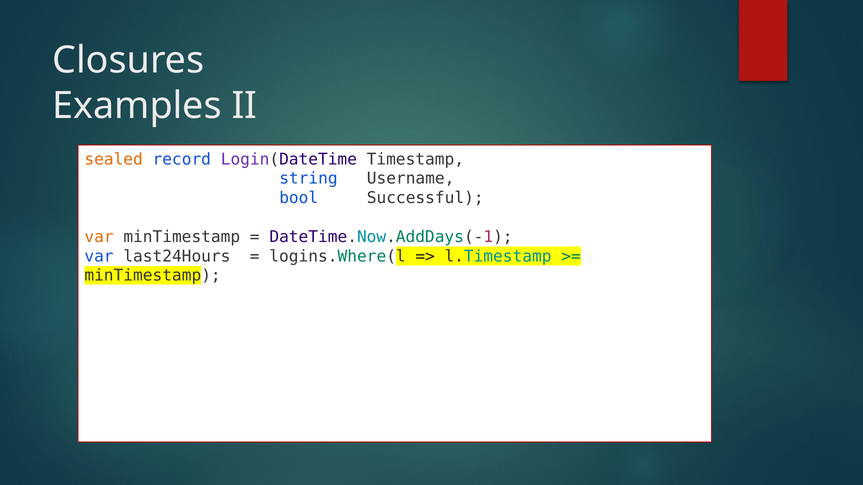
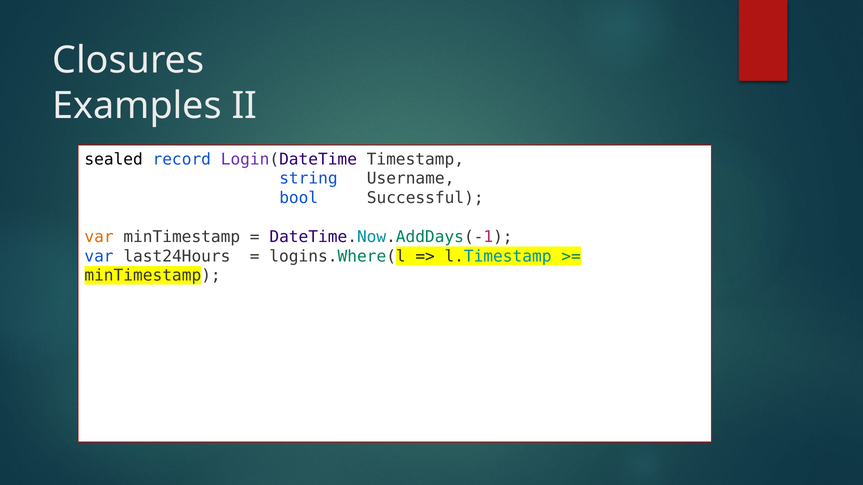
sealed colour: orange -> black (114, 159)
